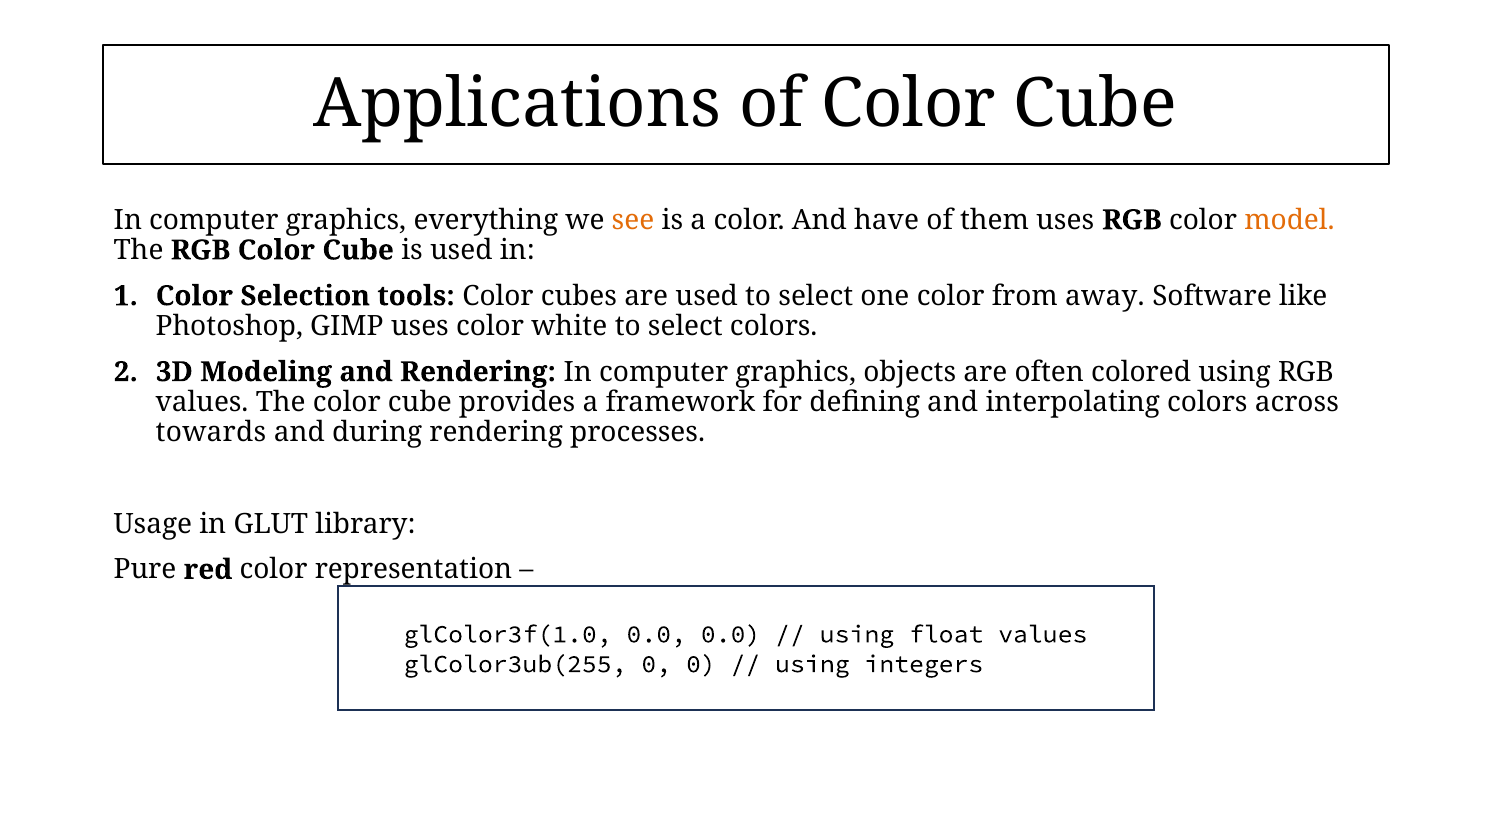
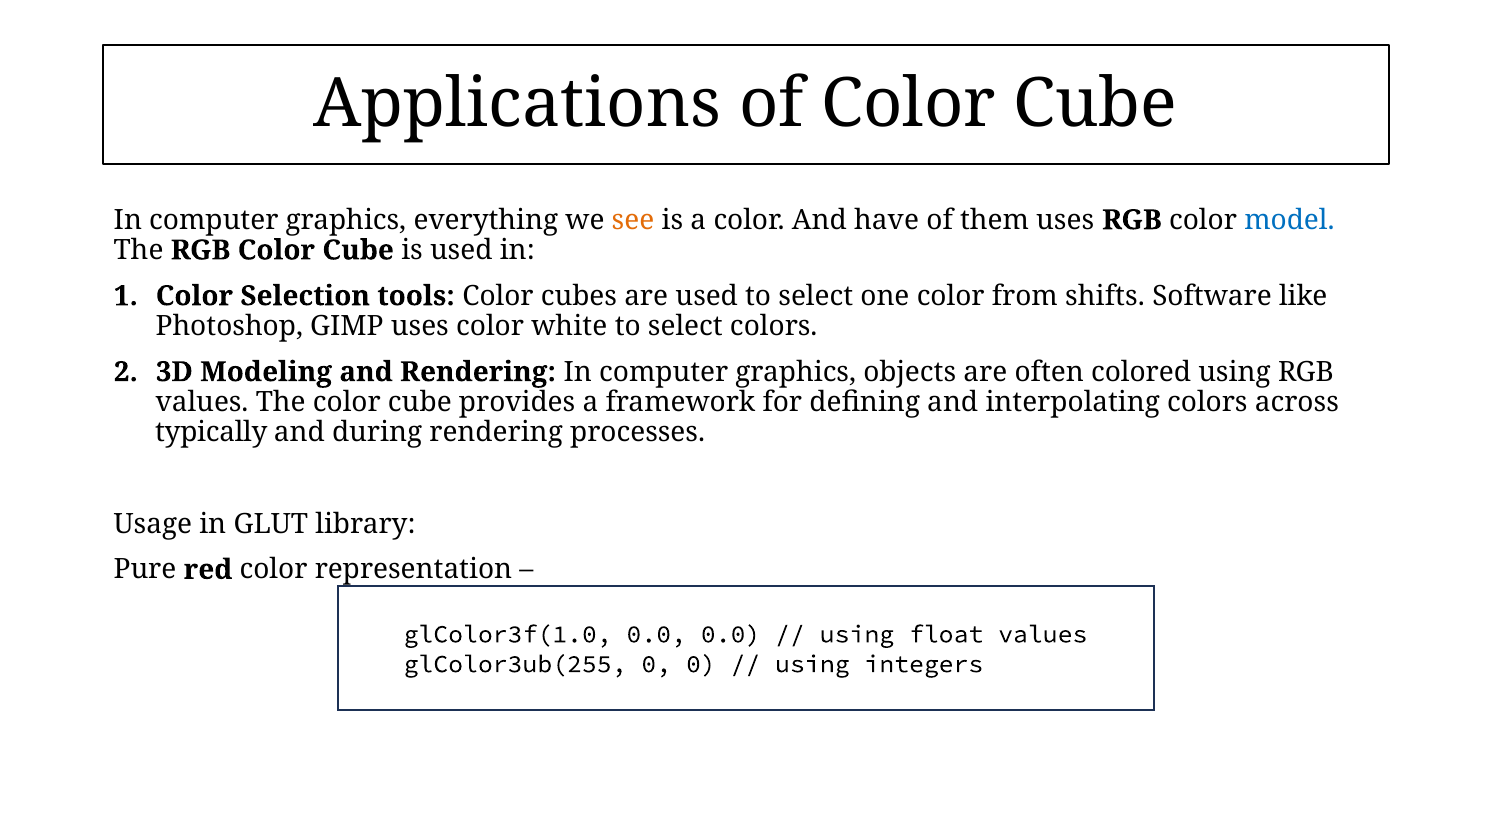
model colour: orange -> blue (1289, 220)
away: away -> shifts (1105, 296)
towards: towards -> typically (211, 433)
